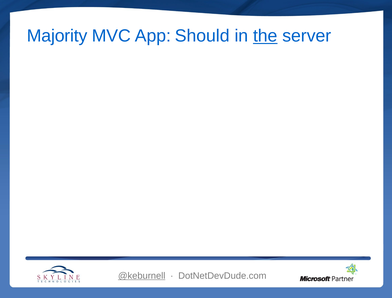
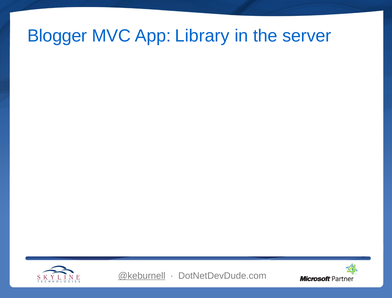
Majority: Majority -> Blogger (57, 36)
Should: Should -> Library (202, 36)
the underline: present -> none (265, 36)
